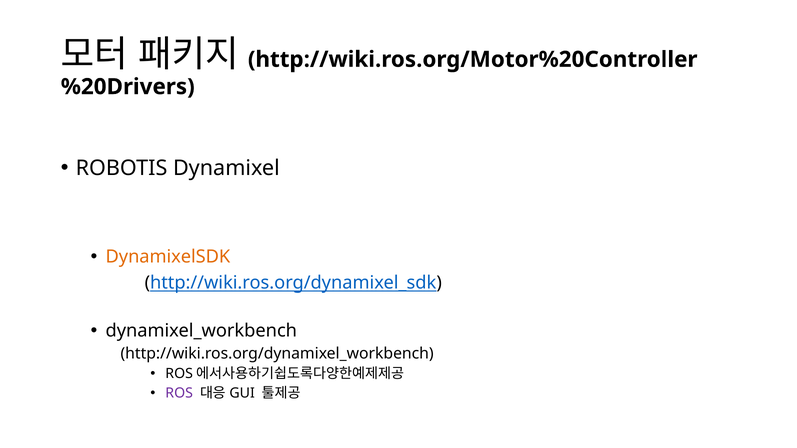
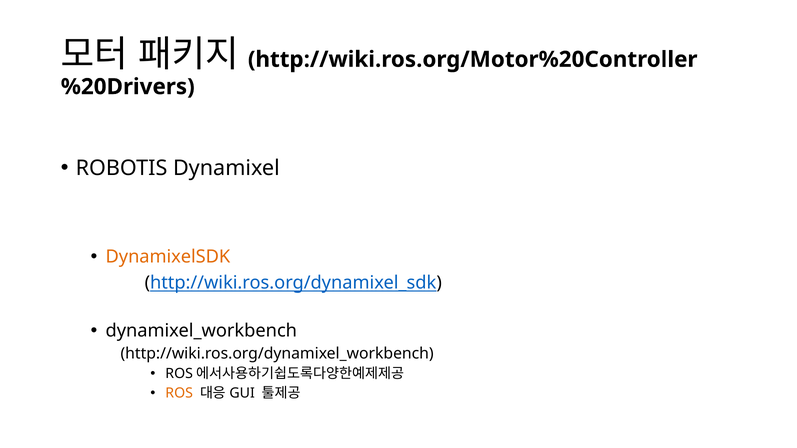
ROS colour: purple -> orange (179, 393)
